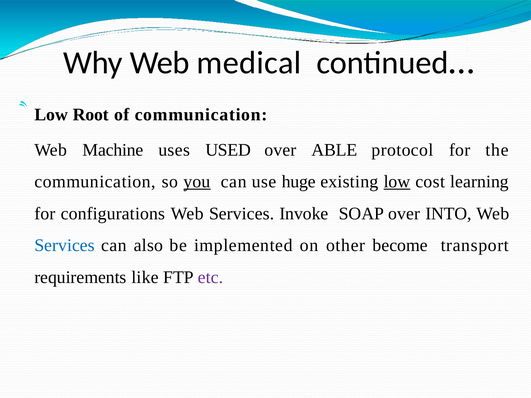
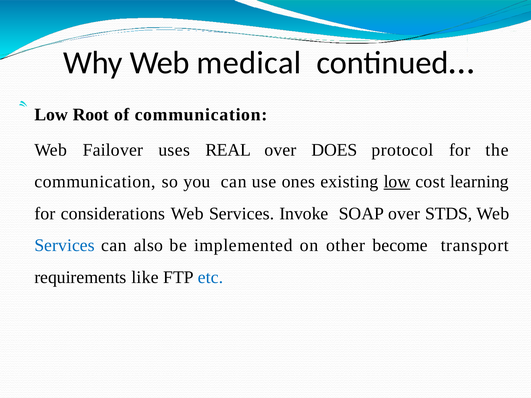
Machine: Machine -> Failover (113, 150)
USED: USED -> REAL (228, 150)
ABLE: ABLE -> DOES (334, 150)
you underline: present -> none (197, 182)
huge: huge -> ones (298, 182)
configurations: configurations -> considerations (113, 214)
INTO: INTO -> STDS (449, 214)
etc colour: purple -> blue (210, 277)
